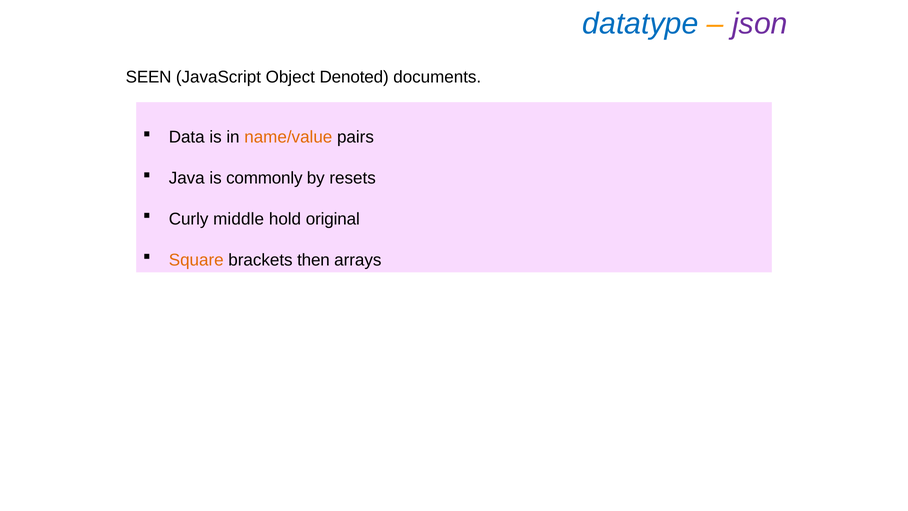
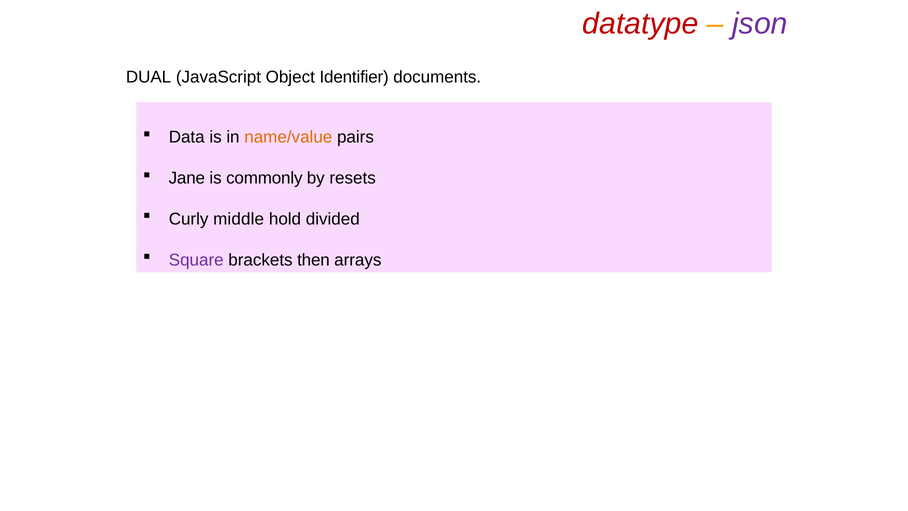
datatype colour: blue -> red (640, 24)
SEEN: SEEN -> DUAL (149, 77)
Denoted: Denoted -> Identifier (354, 77)
Java: Java -> Jane (187, 178)
original: original -> divided (333, 219)
Square colour: orange -> purple (196, 260)
